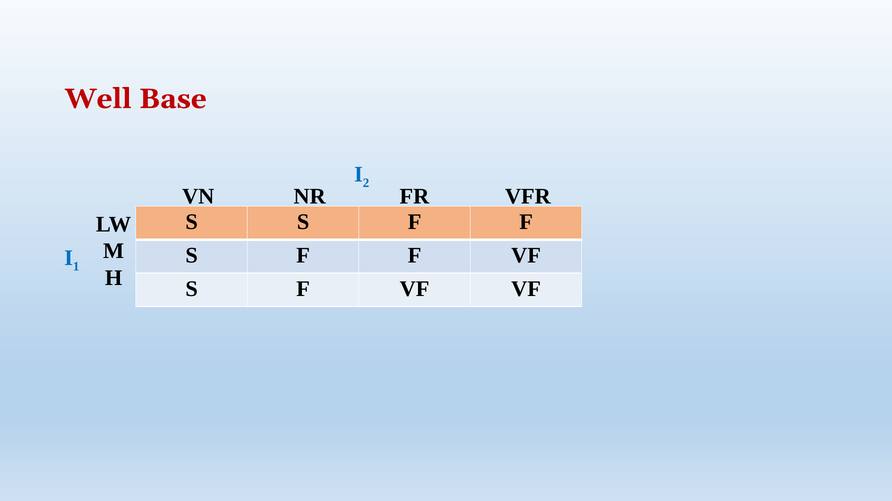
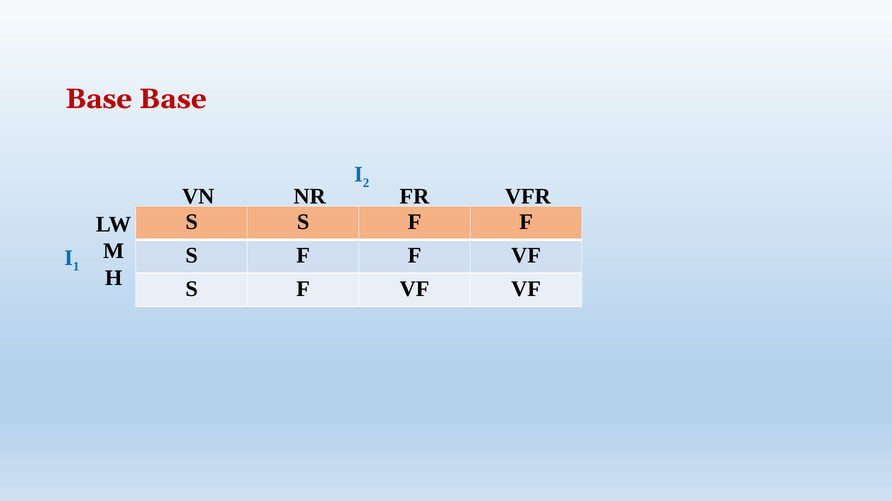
Well: Well -> Base (99, 99)
